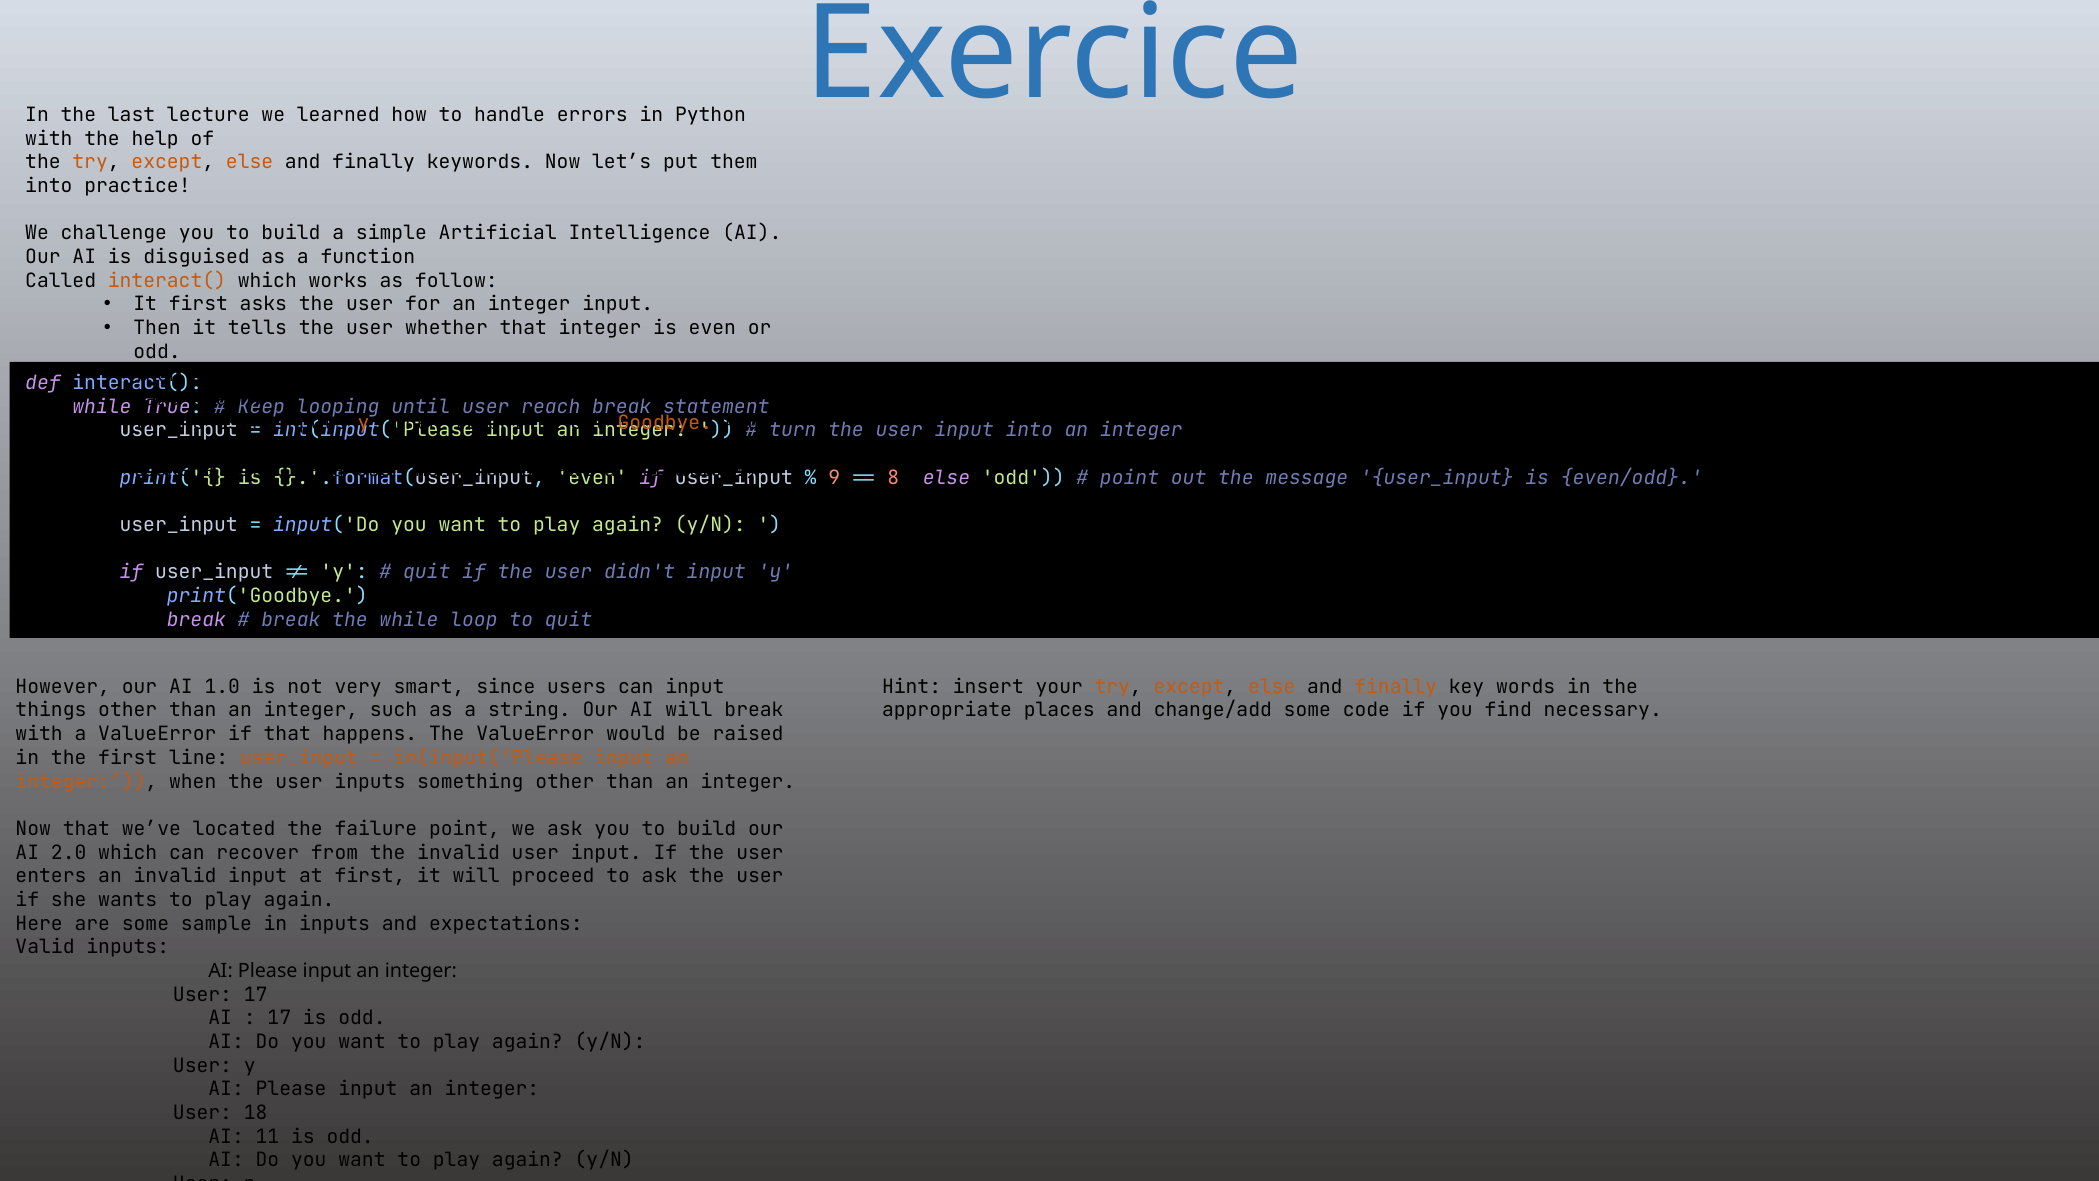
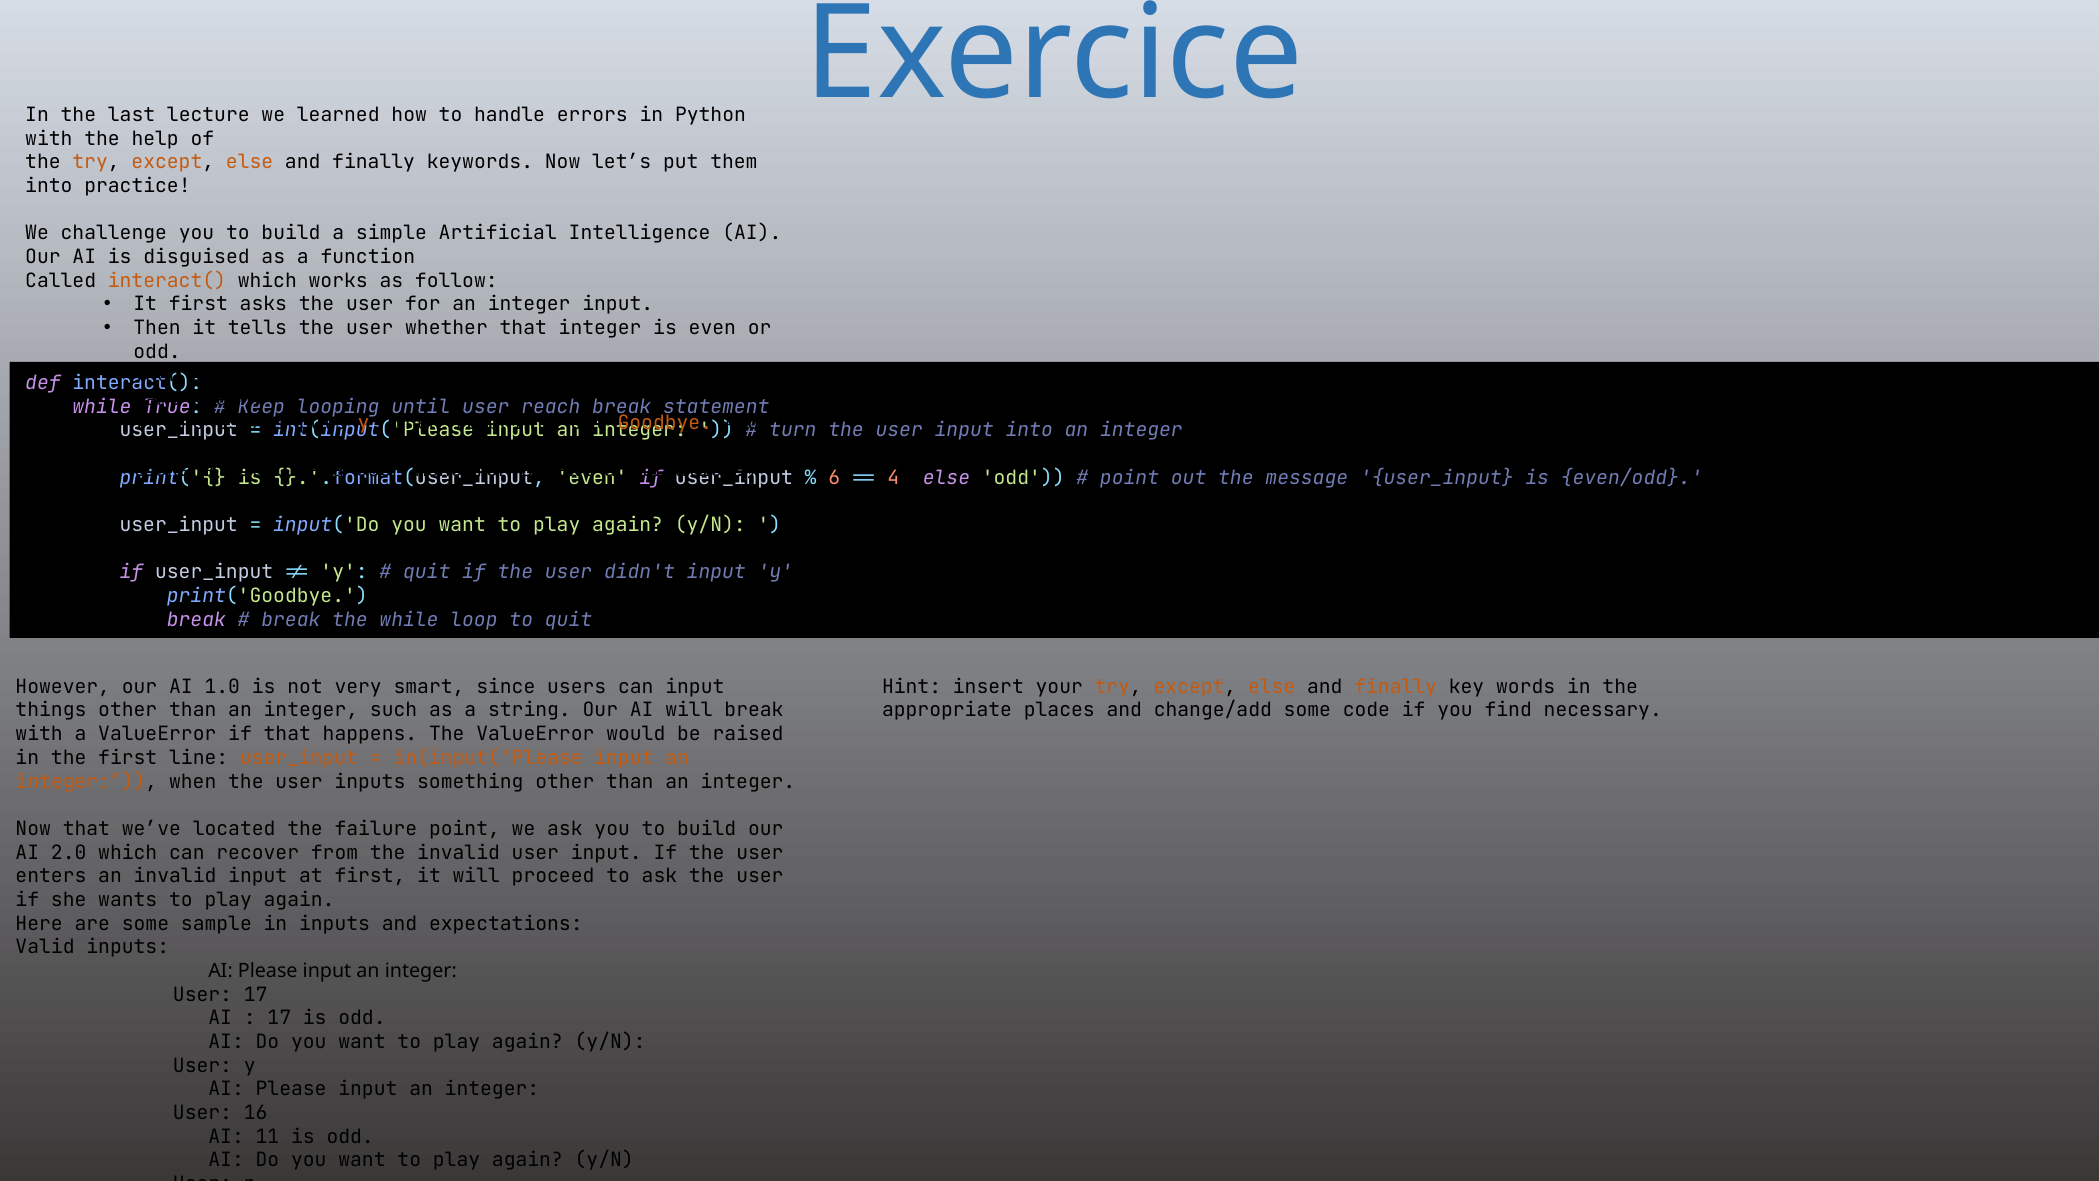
9: 9 -> 6 (834, 478)
8: 8 -> 4 (893, 478)
18: 18 -> 16 (256, 1113)
